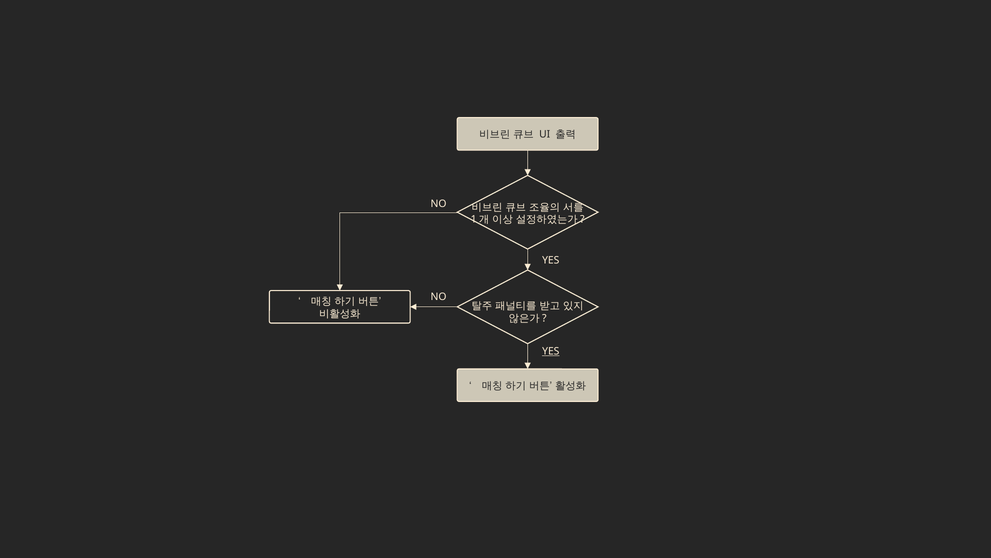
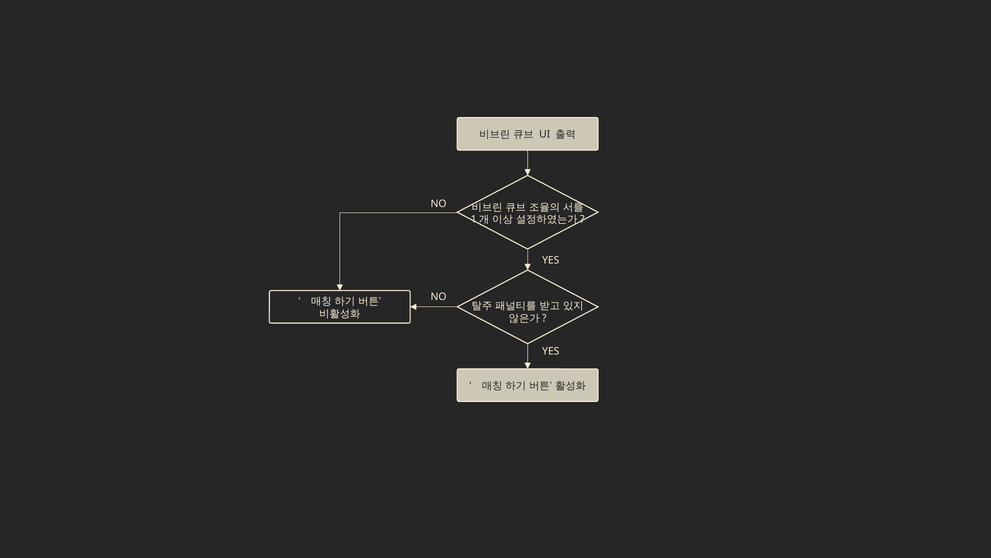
YES underline: present -> none (551, 351)
